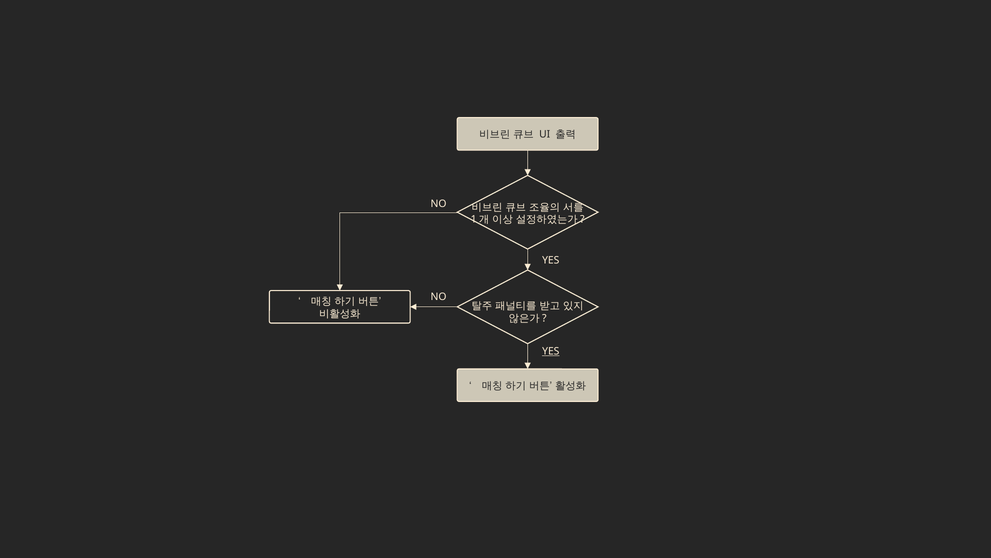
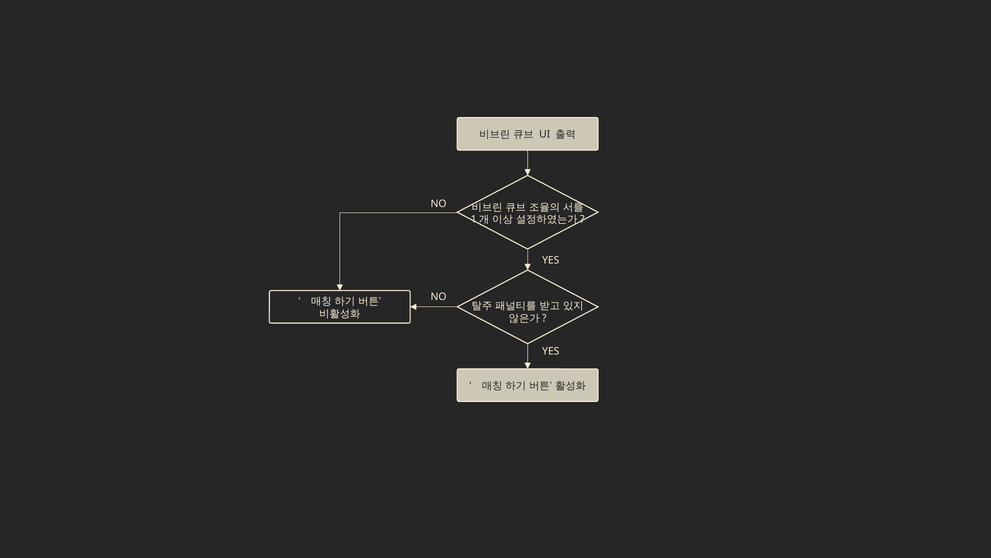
YES underline: present -> none (551, 351)
